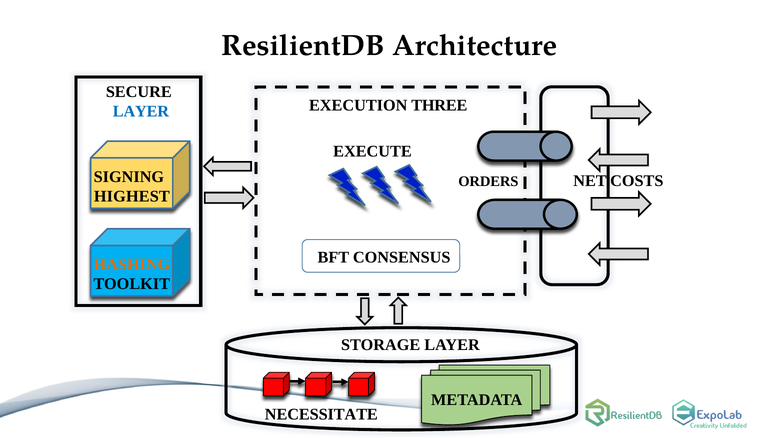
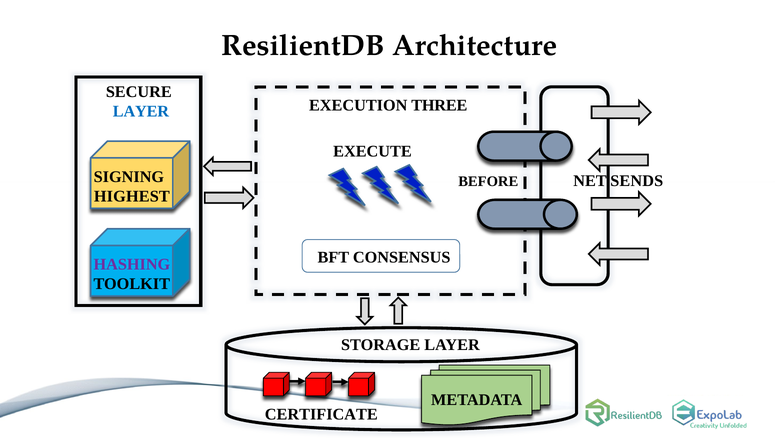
COSTS: COSTS -> SENDS (637, 181)
ORDERS: ORDERS -> BEFORE (488, 182)
HASHING colour: orange -> purple (132, 264)
NECESSITATE: NECESSITATE -> CERTIFICATE (321, 415)
